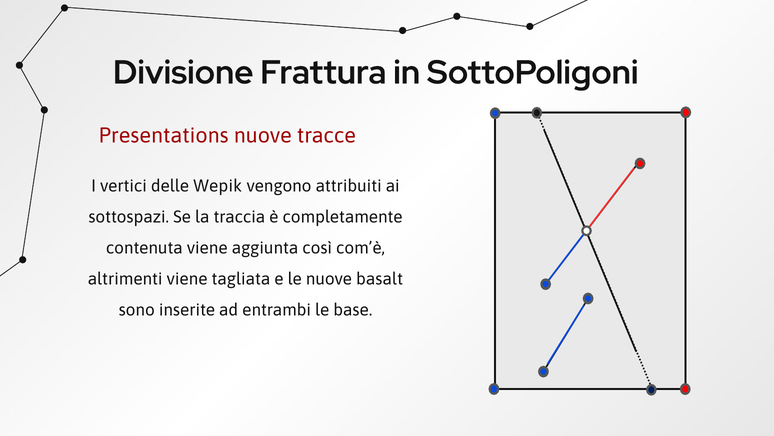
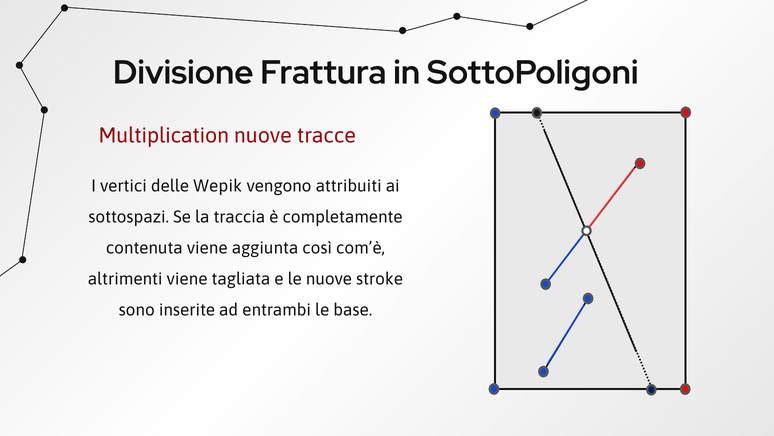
Presentations: Presentations -> Multiplication (164, 135)
basalt: basalt -> stroke (380, 279)
